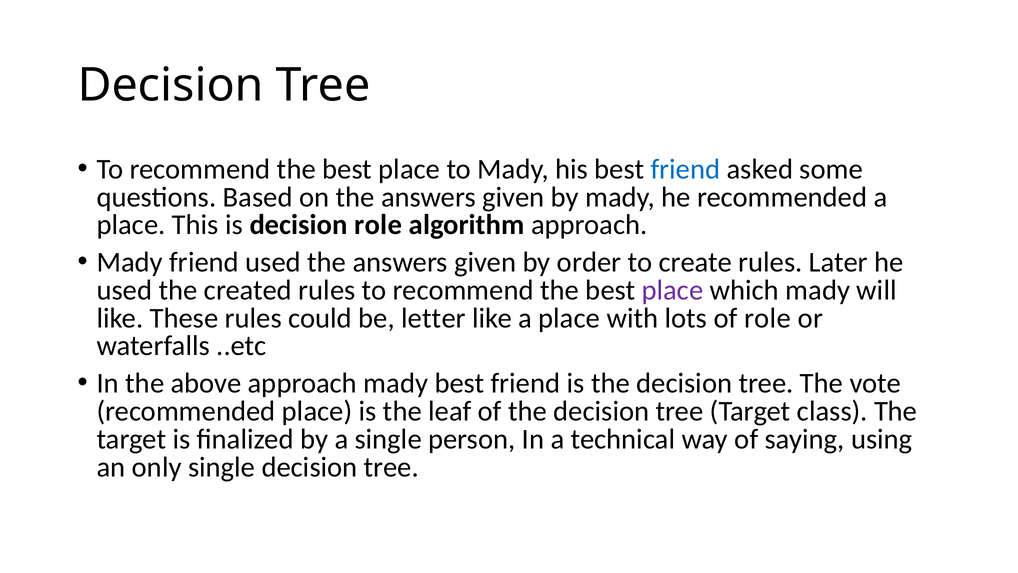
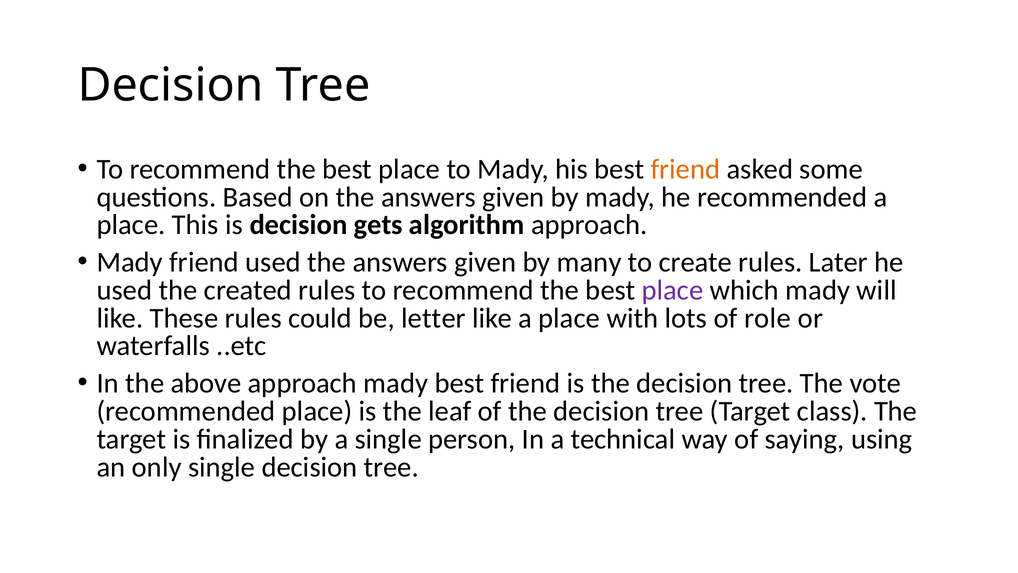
friend colour: blue -> orange (685, 169)
decision role: role -> gets (378, 225)
order: order -> many (589, 262)
